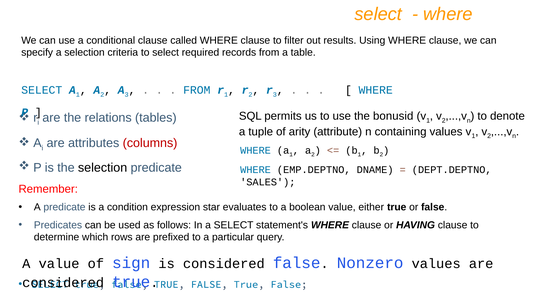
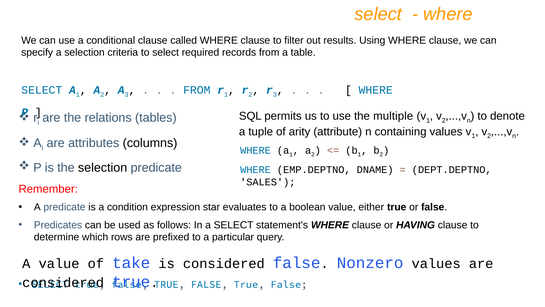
bonusid: bonusid -> multiple (393, 116)
columns colour: red -> black (150, 143)
sign: sign -> take (131, 262)
